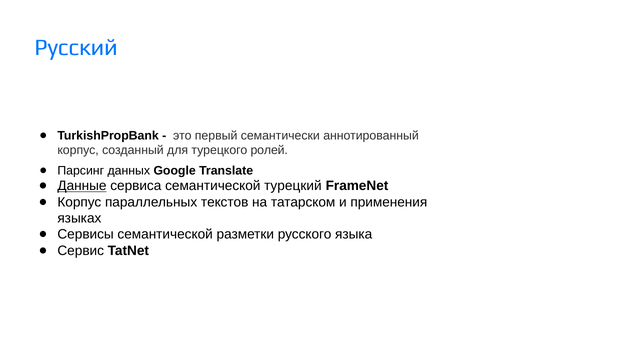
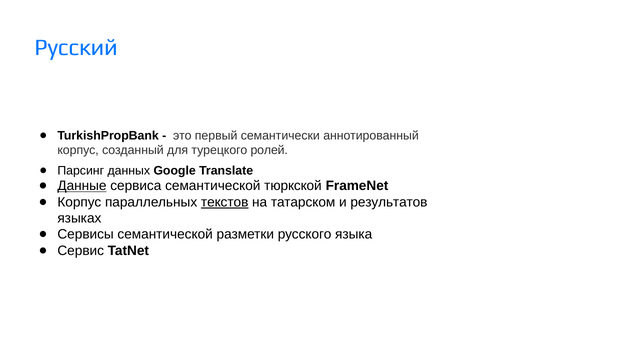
турецкий: турецкий -> тюркской (293, 186)
текстов underline: none -> present (225, 202)
применения: применения -> результатов (389, 202)
